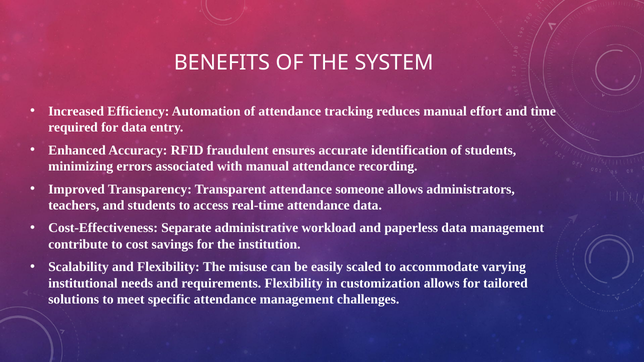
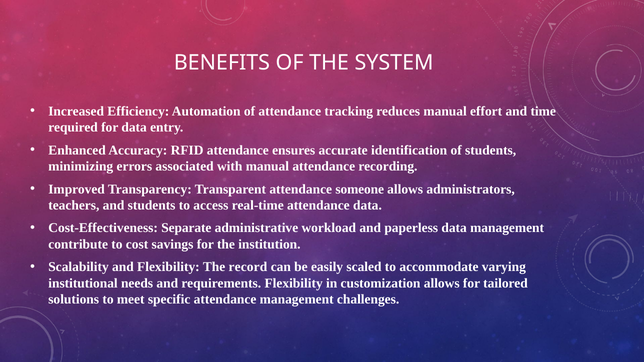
RFID fraudulent: fraudulent -> attendance (238, 150)
misuse: misuse -> record (248, 267)
